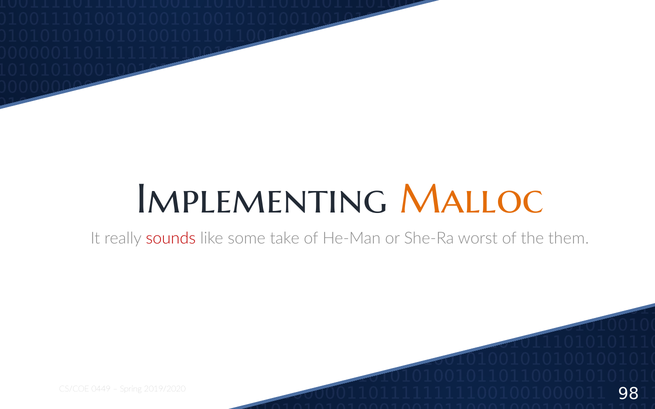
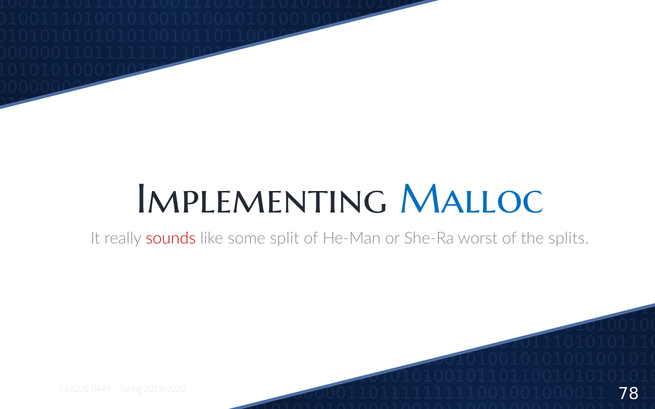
Malloc colour: orange -> blue (472, 199)
take: take -> split (285, 239)
them: them -> splits (569, 239)
98: 98 -> 78 (629, 394)
